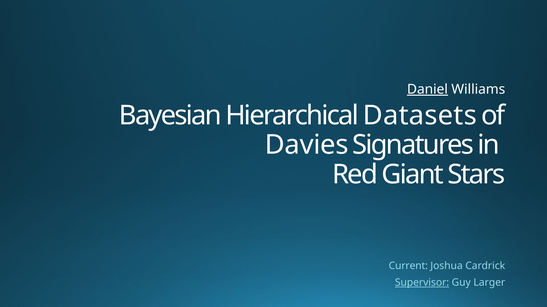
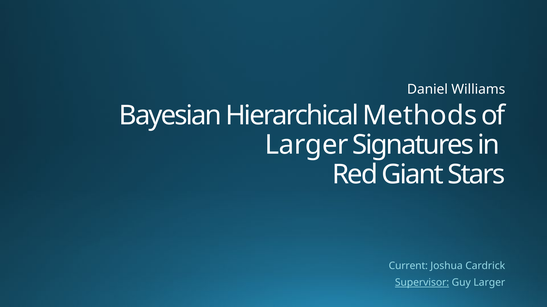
Daniel underline: present -> none (427, 90)
Datasets: Datasets -> Methods (420, 116)
Davies: Davies -> Larger (307, 145)
